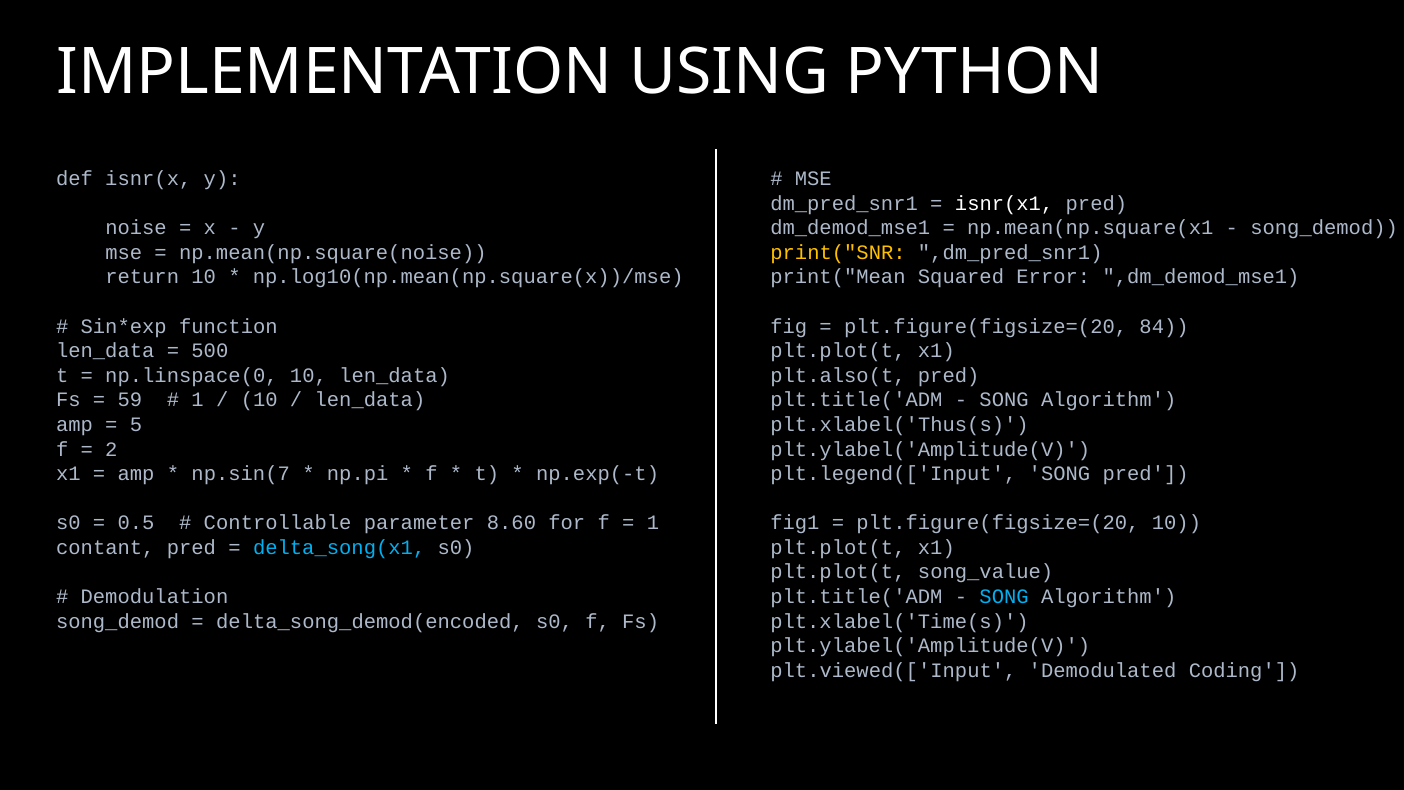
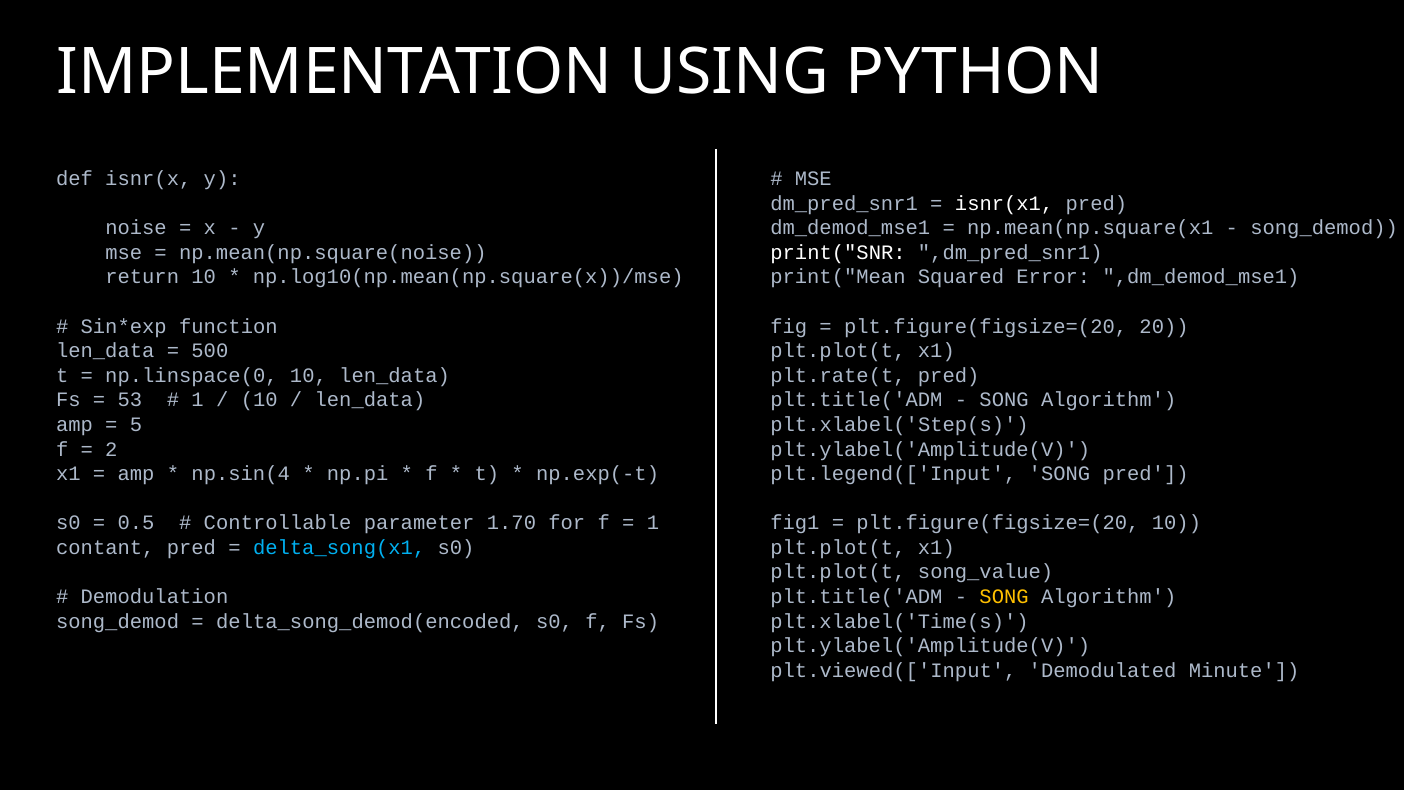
print("SNR colour: yellow -> white (838, 252)
84: 84 -> 20 (1164, 326)
plt.also(t: plt.also(t -> plt.rate(t (838, 375)
59: 59 -> 53 (130, 400)
plt.xlabel('Thus(s: plt.xlabel('Thus(s -> plt.xlabel('Step(s (900, 425)
np.sin(7: np.sin(7 -> np.sin(4 (241, 474)
8.60: 8.60 -> 1.70 (511, 523)
SONG colour: light blue -> yellow (1004, 597)
Coding: Coding -> Minute (1244, 670)
